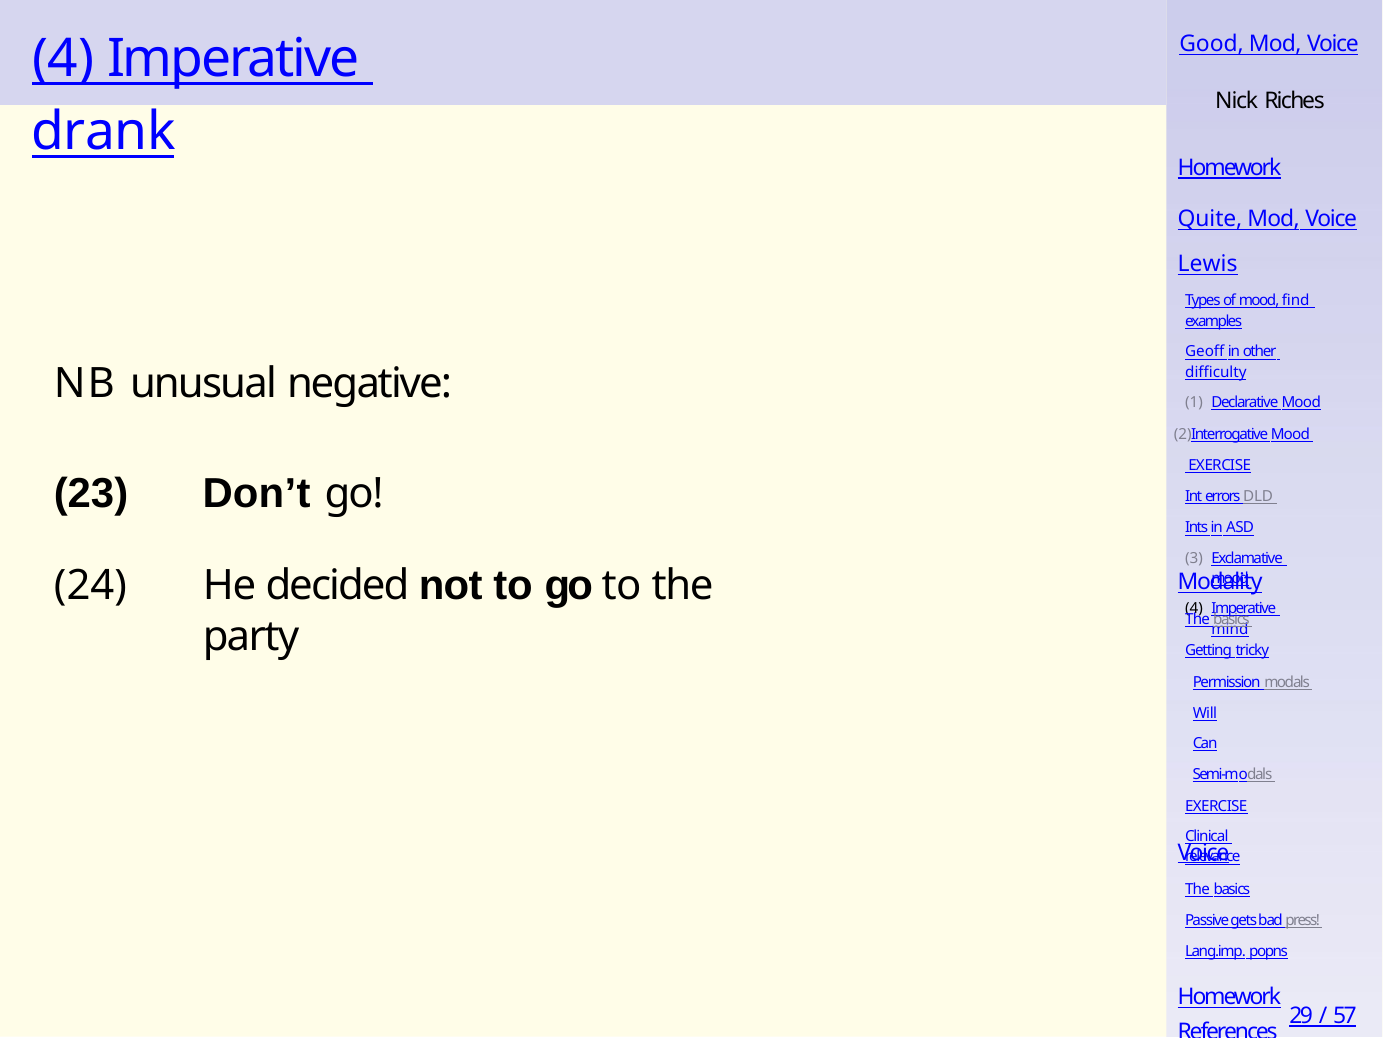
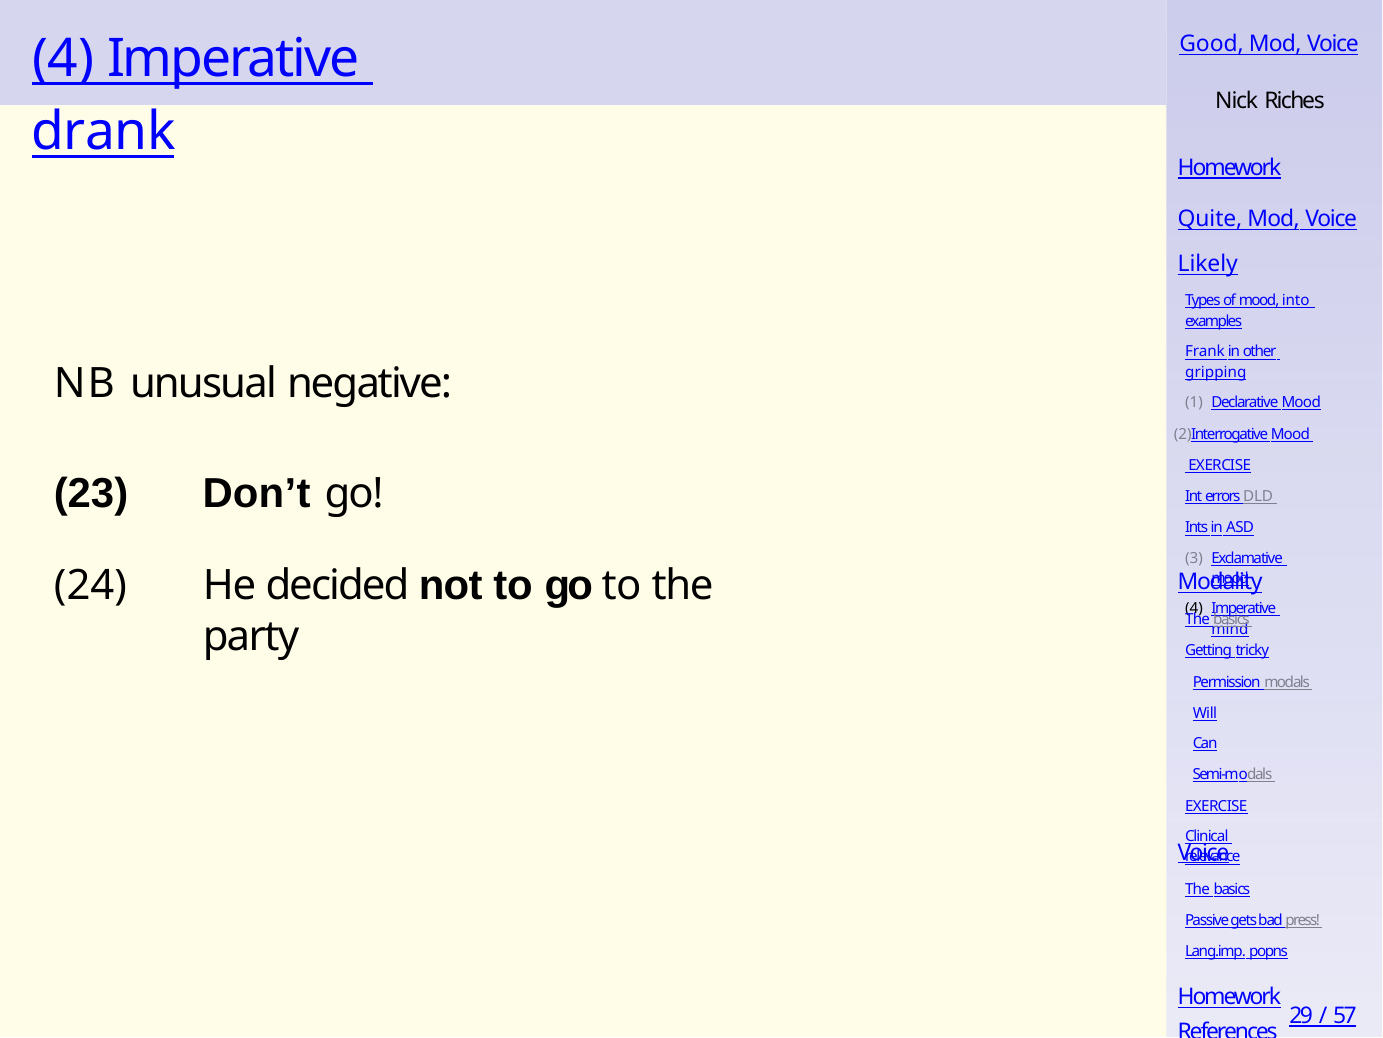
Lewis: Lewis -> Likely (1208, 264)
find: find -> into (1296, 301)
Geoff: Geoff -> Frank (1205, 352)
difficulty: difficulty -> gripping (1216, 373)
